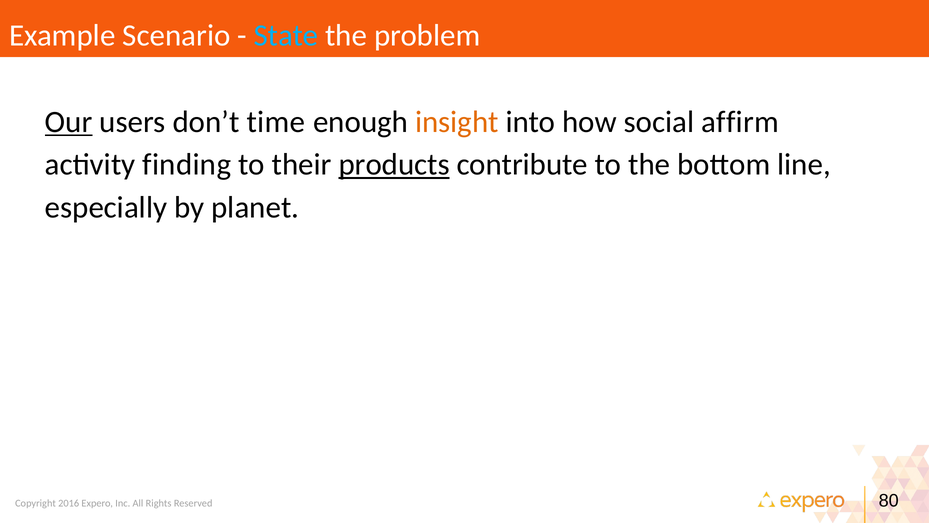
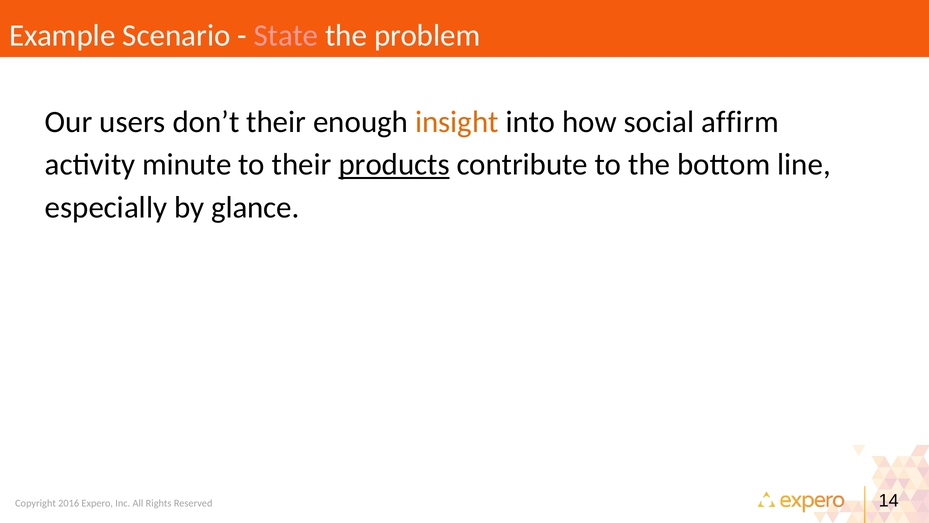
State colour: light blue -> pink (286, 36)
Our underline: present -> none (69, 122)
don’t time: time -> their (276, 122)
finding: finding -> minute (187, 165)
planet: planet -> glance (255, 207)
80: 80 -> 14 (889, 500)
